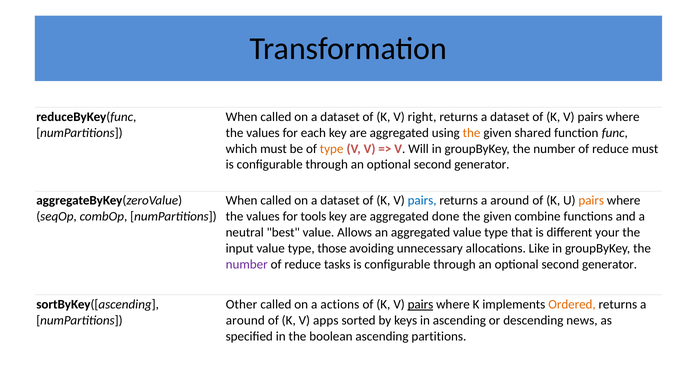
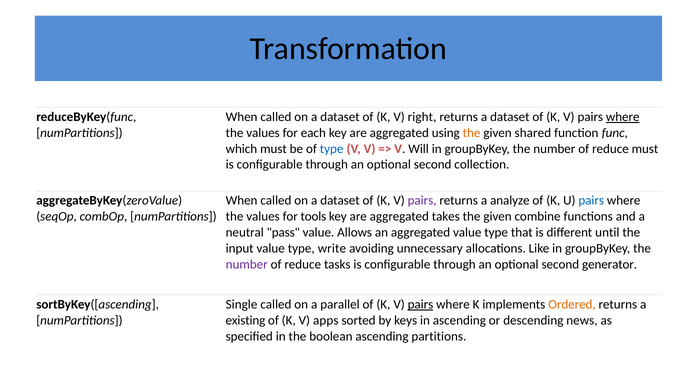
where underline: none -> present (623, 117)
type colour: orange -> blue (332, 149)
generator: generator -> collection (482, 165)
pairs colour: blue -> purple (422, 201)
around: around -> analyze (510, 201)
pairs colour: orange -> blue (591, 201)
done: done -> takes (446, 217)
best: best -> pass (283, 233)
your: your -> until (607, 233)
those: those -> write (332, 249)
Other: Other -> Single (242, 304)
actions: actions -> parallel (340, 304)
around: around -> existing (245, 320)
